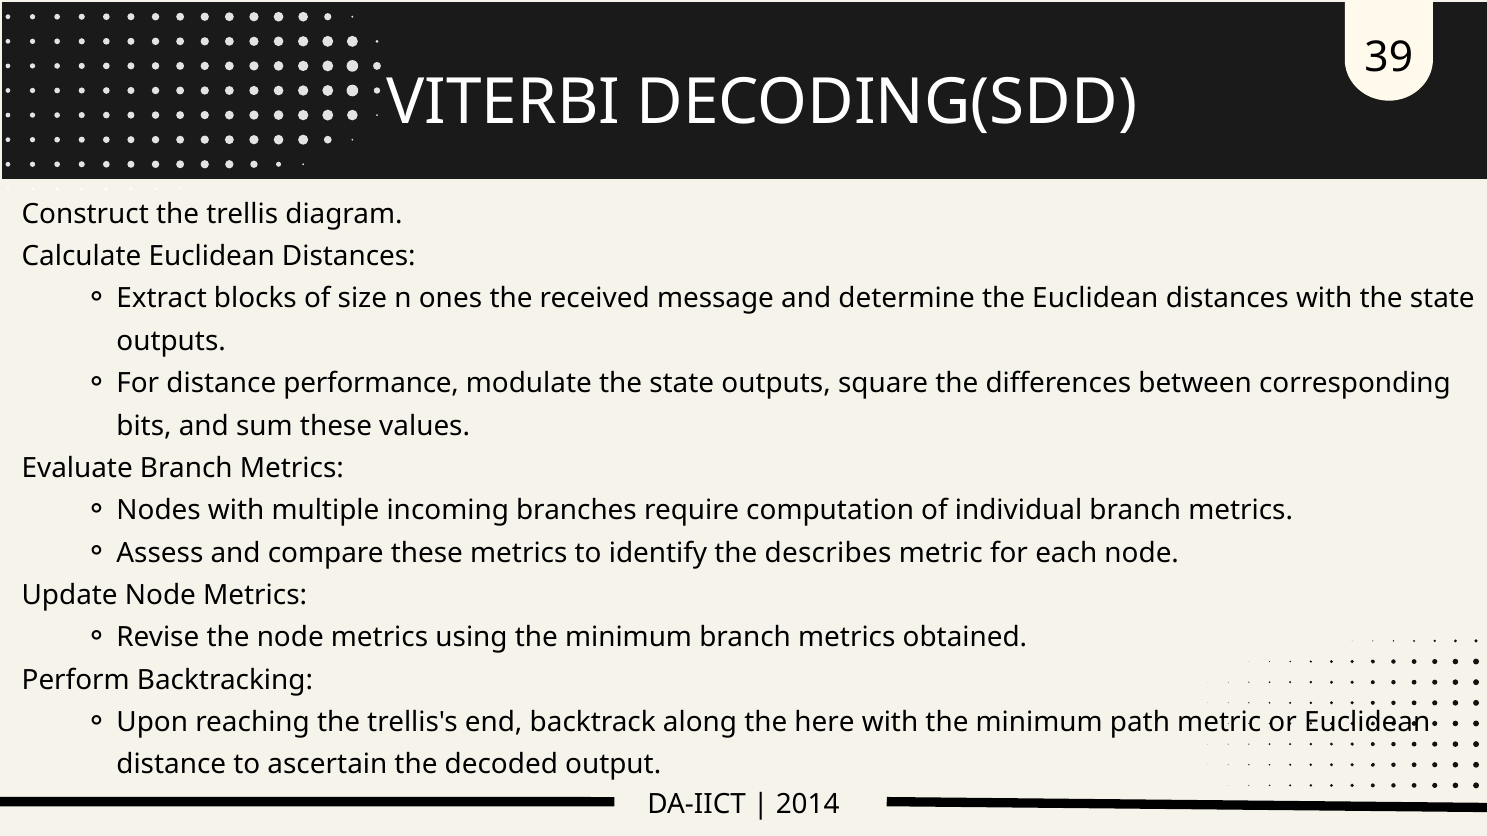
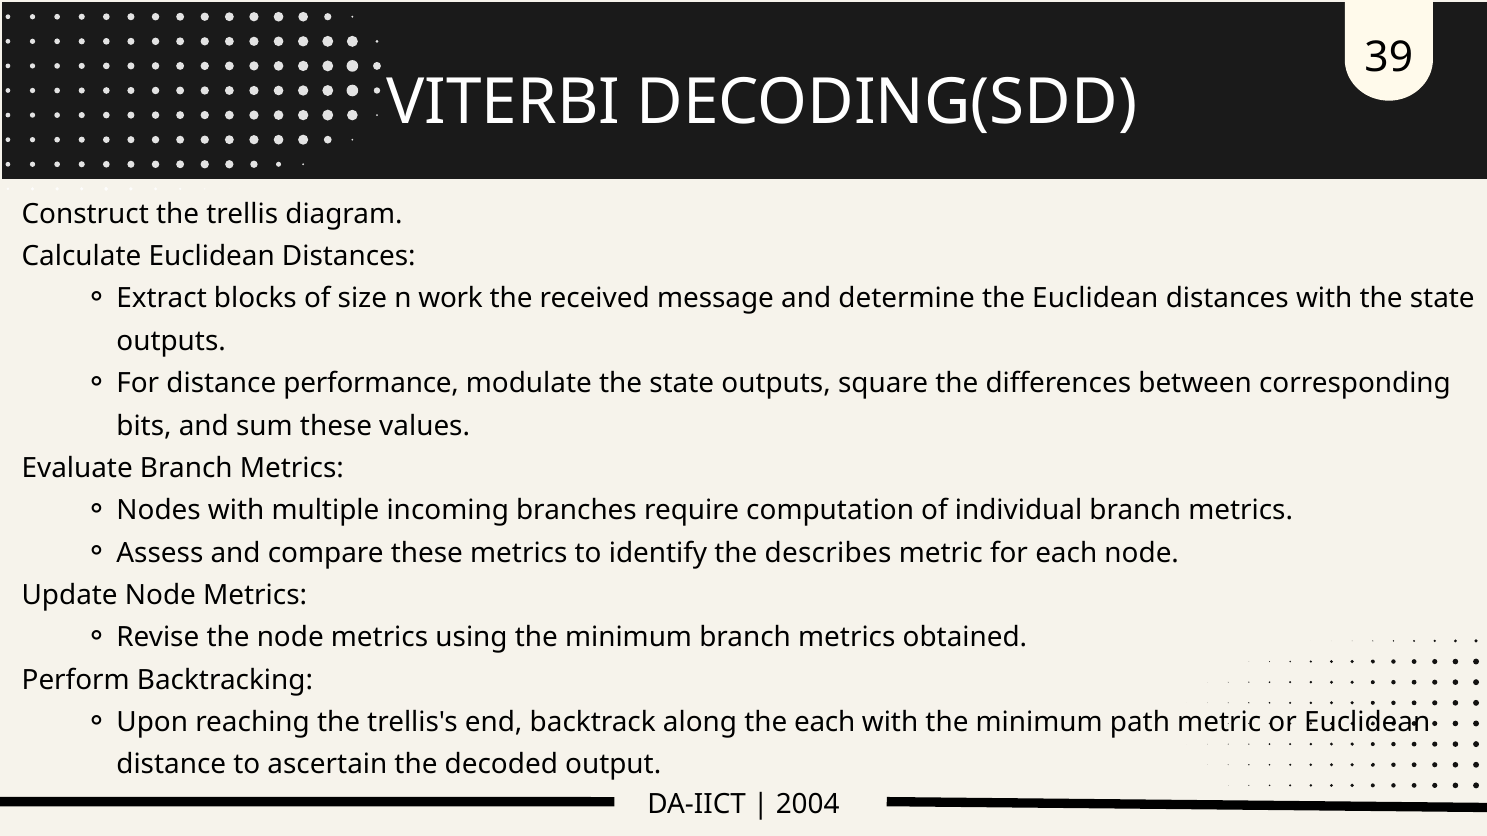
ones: ones -> work (451, 299)
the here: here -> each (825, 723)
2014: 2014 -> 2004 (808, 804)
